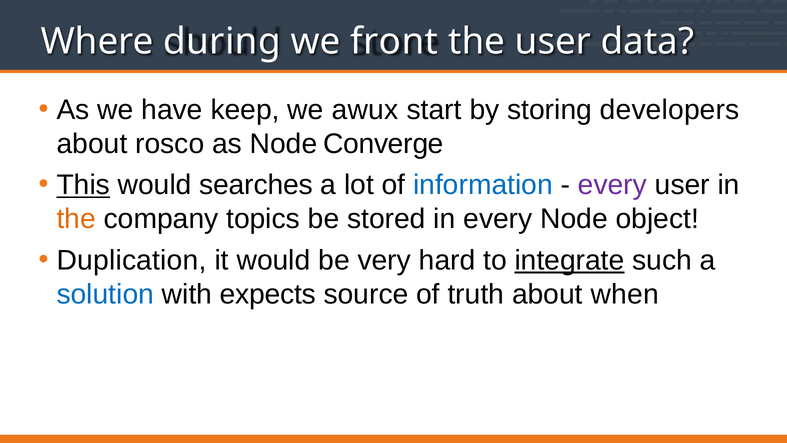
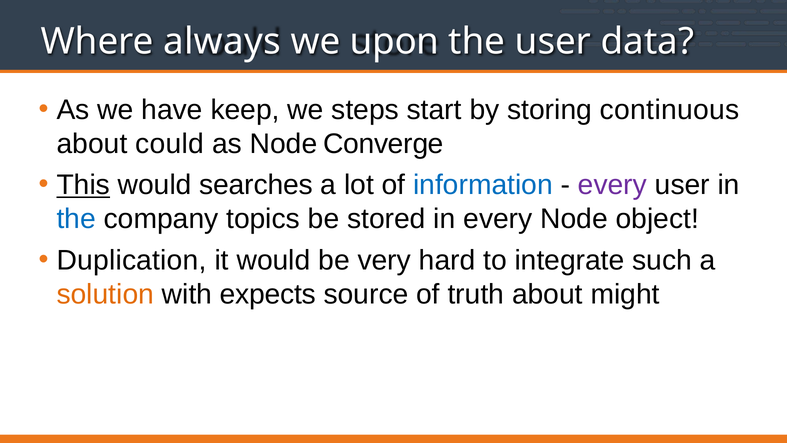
during: during -> always (222, 41)
front: front -> upon (395, 41)
awux: awux -> steps (365, 110)
developers: developers -> continuous (670, 110)
rosco: rosco -> could (170, 144)
the colour: orange -> blue (76, 219)
integrate underline: present -> none (570, 260)
solution colour: blue -> orange (105, 294)
when: when -> might (625, 294)
